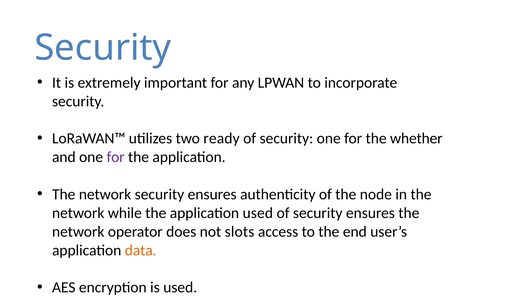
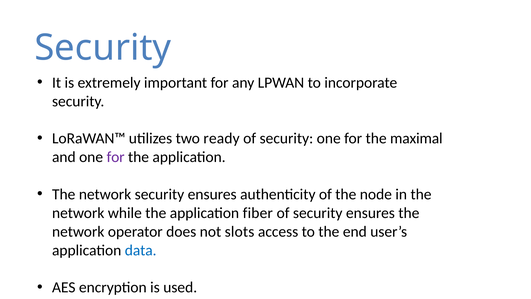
whether: whether -> maximal (416, 138)
application used: used -> fiber (258, 213)
data colour: orange -> blue (141, 250)
